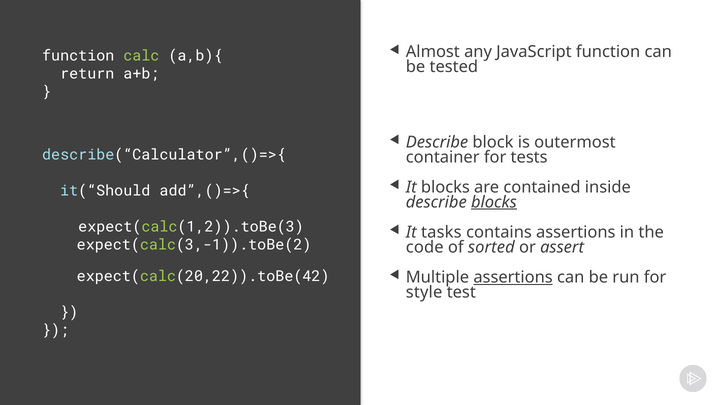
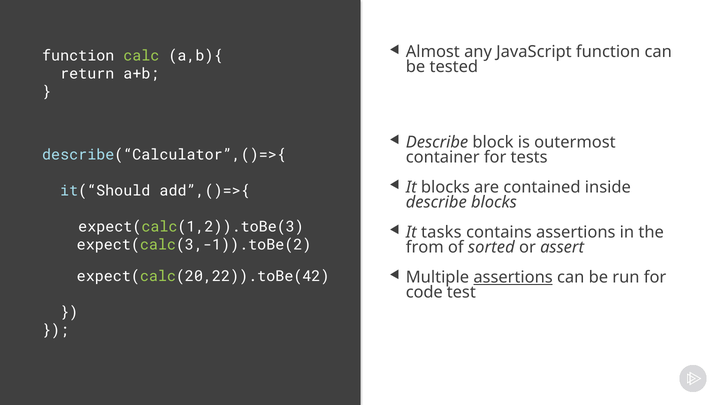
blocks underline: present -> none (494, 202)
code: code -> from (425, 247)
style: style -> code (424, 293)
